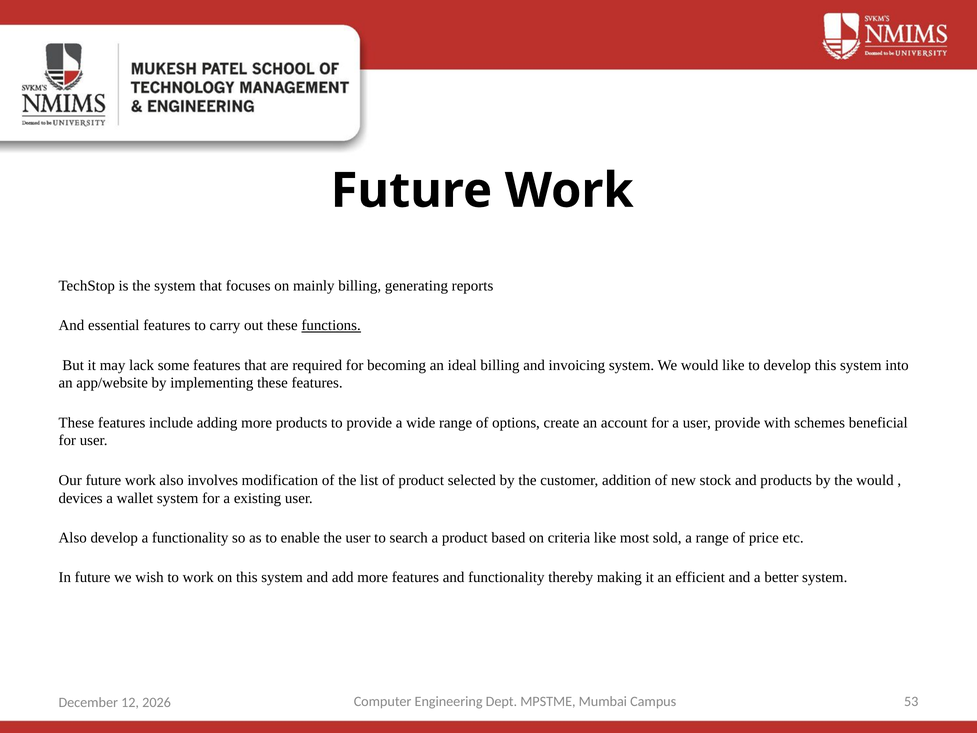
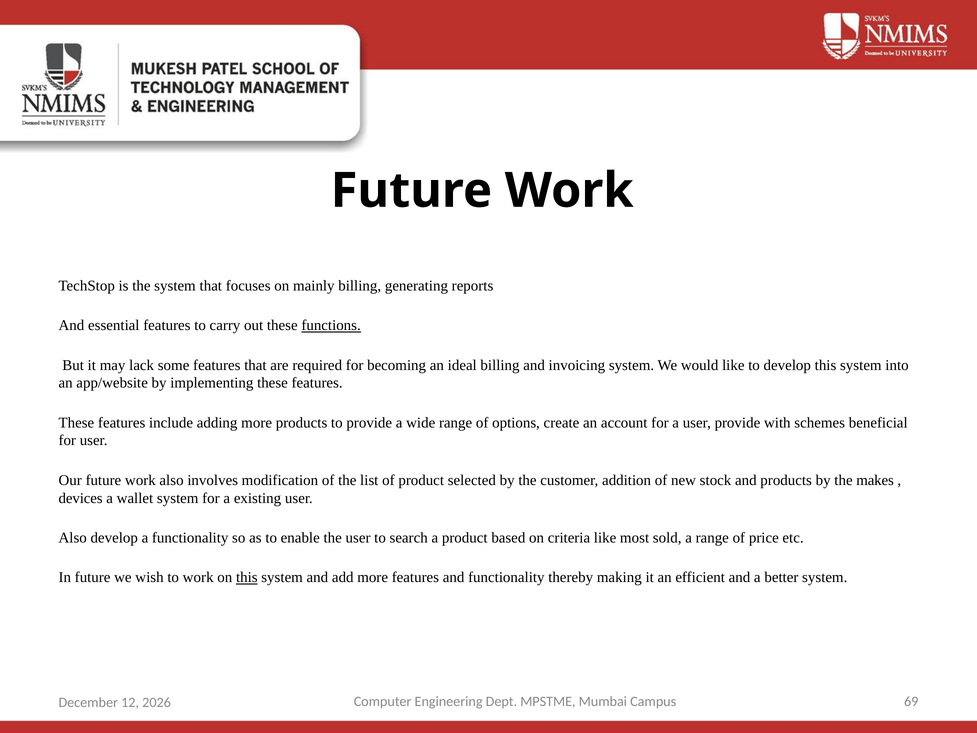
the would: would -> makes (875, 480)
this underline: none -> present (247, 577)
53: 53 -> 69 (911, 701)
